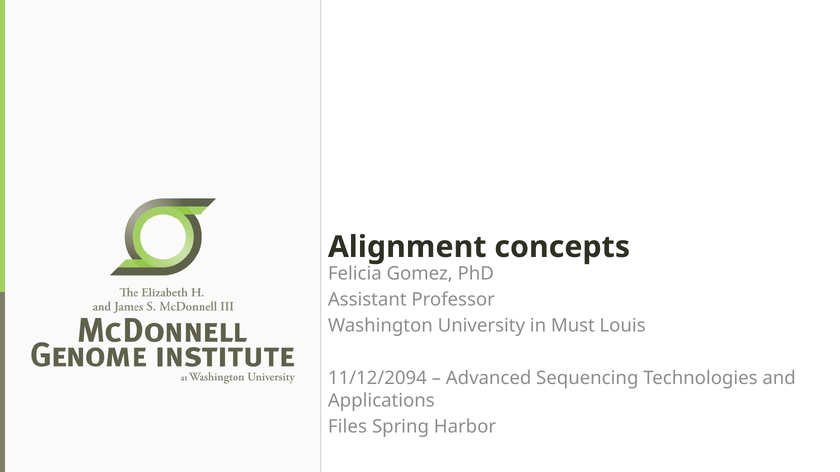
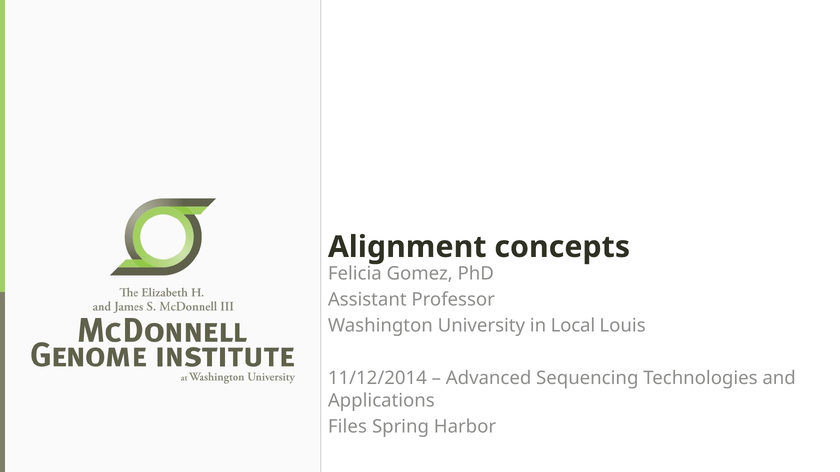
Must: Must -> Local (573, 326)
11/12/2094: 11/12/2094 -> 11/12/2014 (377, 378)
